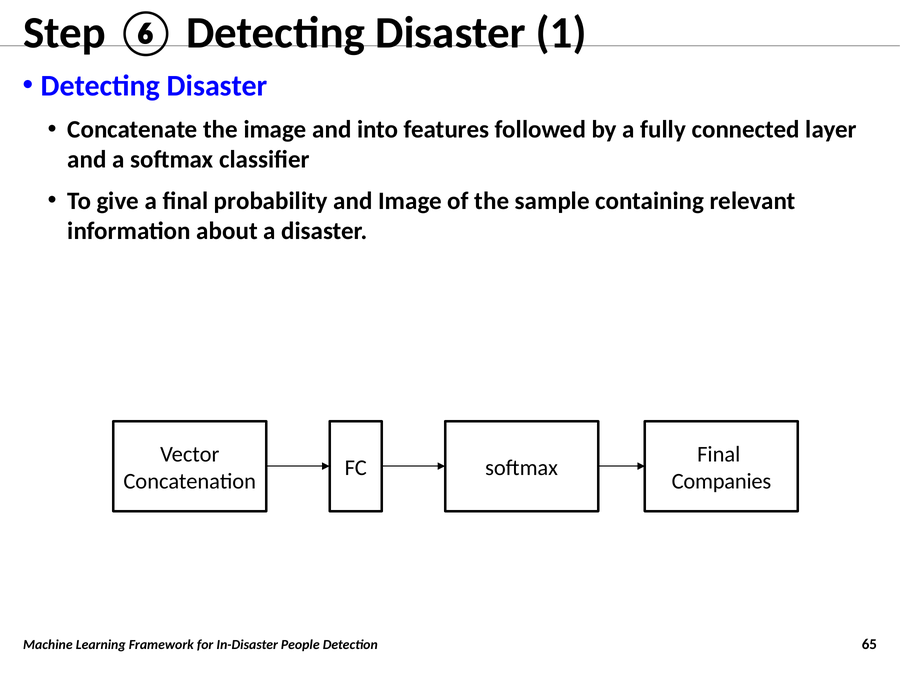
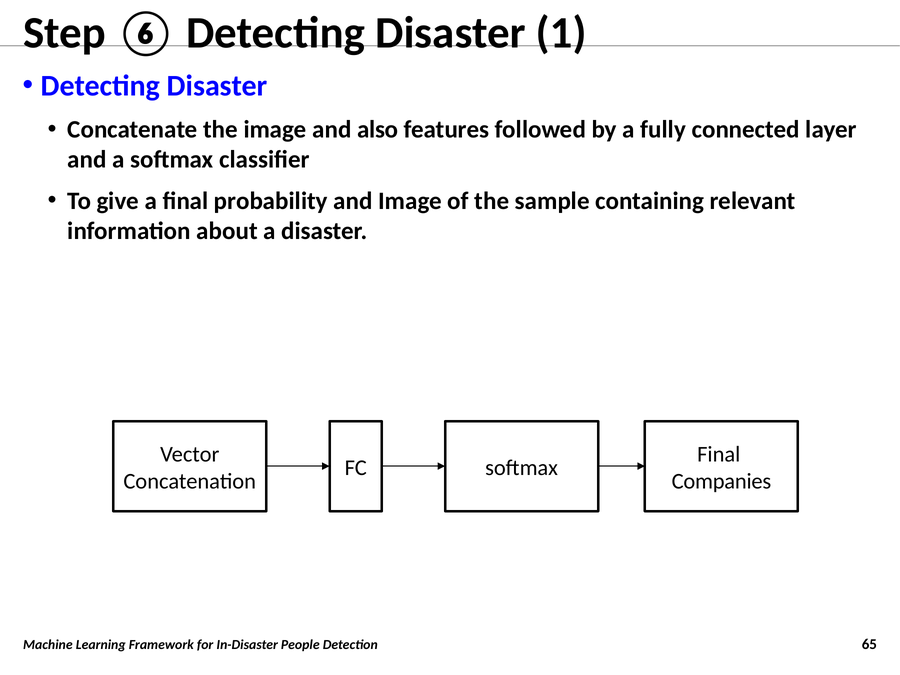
into: into -> also (378, 130)
